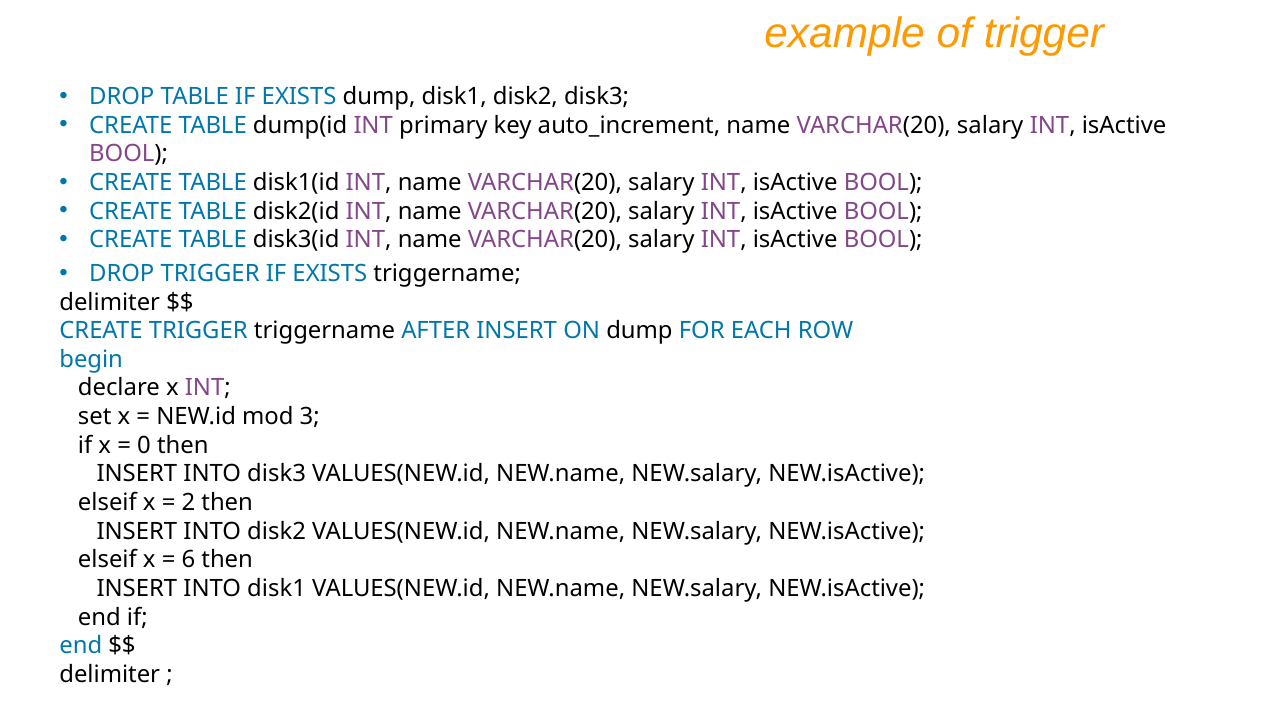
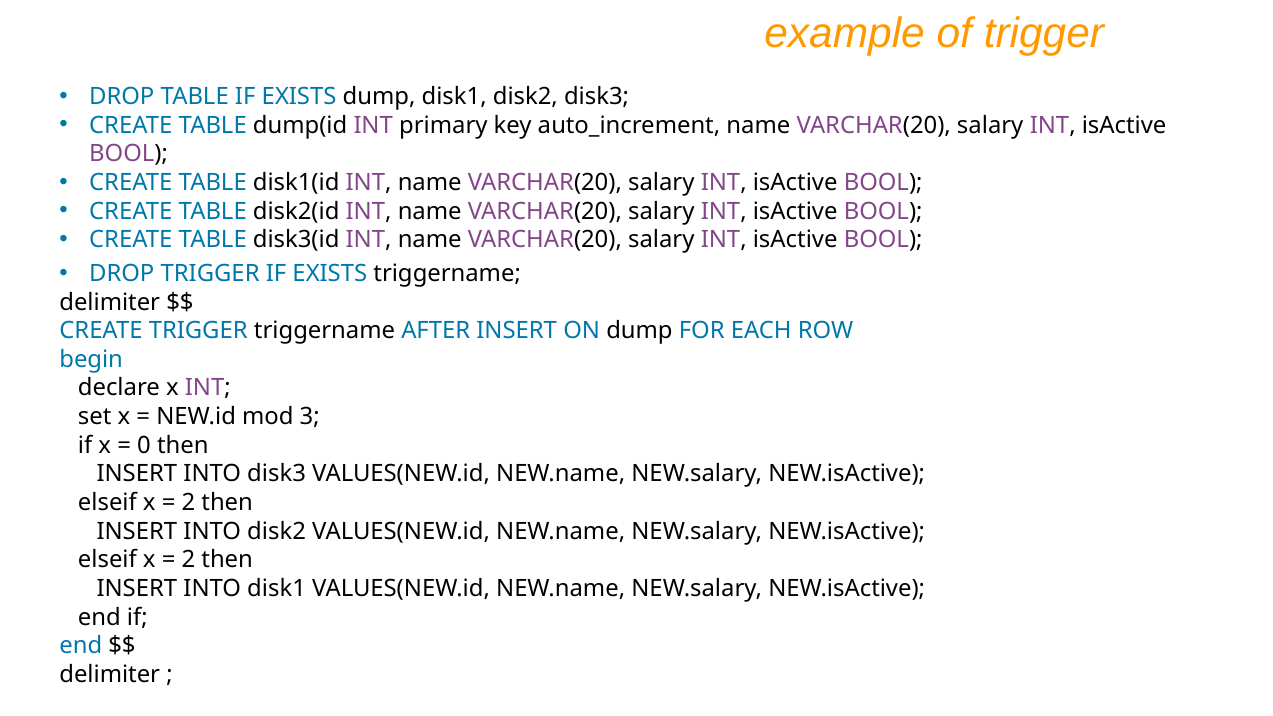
6: 6 -> 2 (188, 560)
